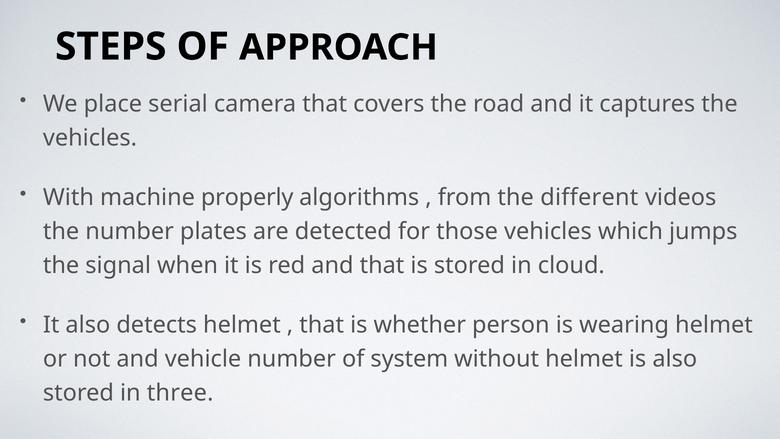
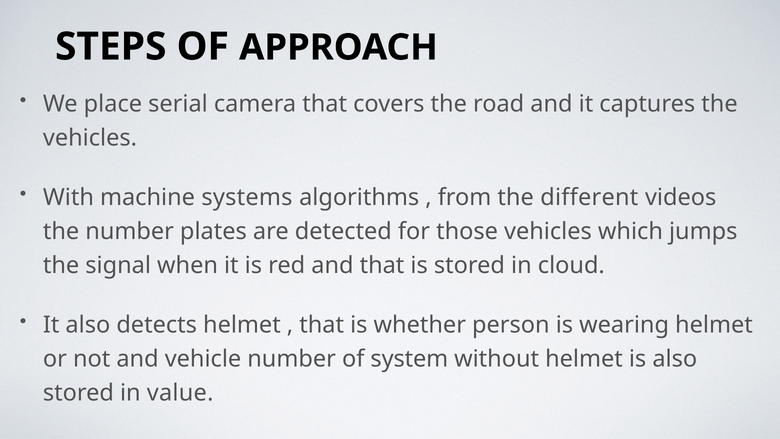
properly: properly -> systems (247, 197)
three: three -> value (180, 393)
